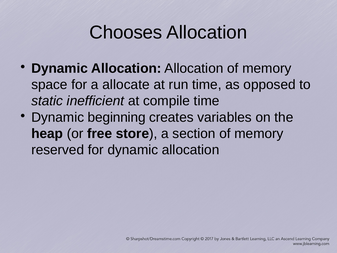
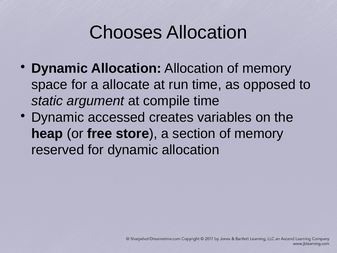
inefficient: inefficient -> argument (95, 101)
beginning: beginning -> accessed (117, 117)
